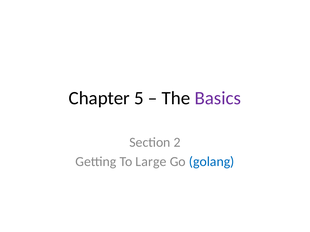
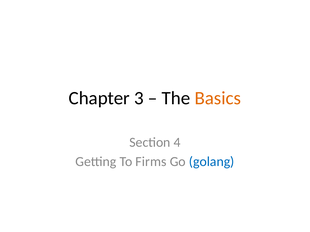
5: 5 -> 3 (139, 98)
Basics colour: purple -> orange (218, 98)
2: 2 -> 4 (177, 143)
Large: Large -> Firms (151, 162)
